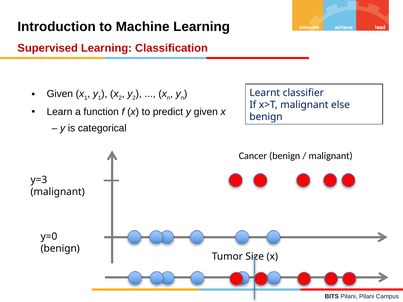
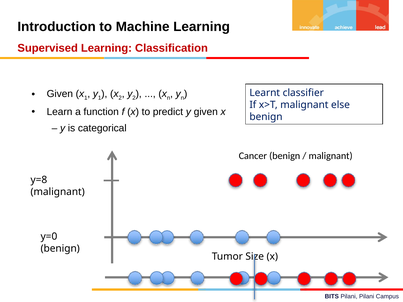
y=3: y=3 -> y=8 (39, 180)
